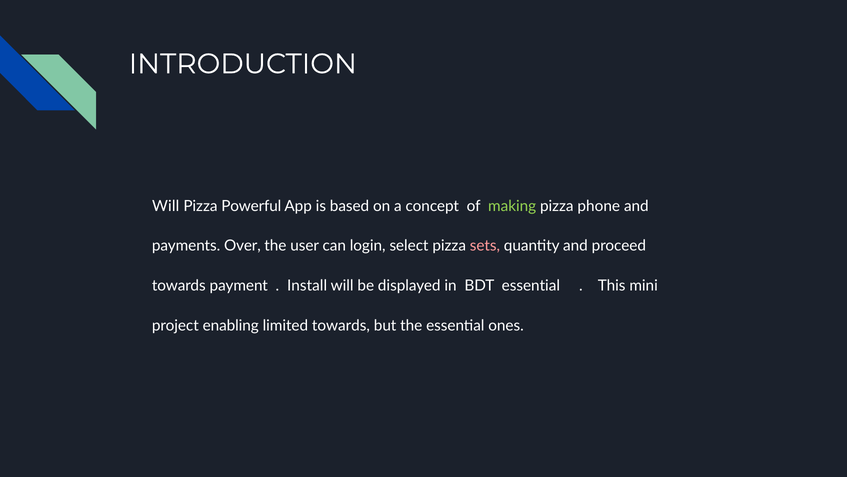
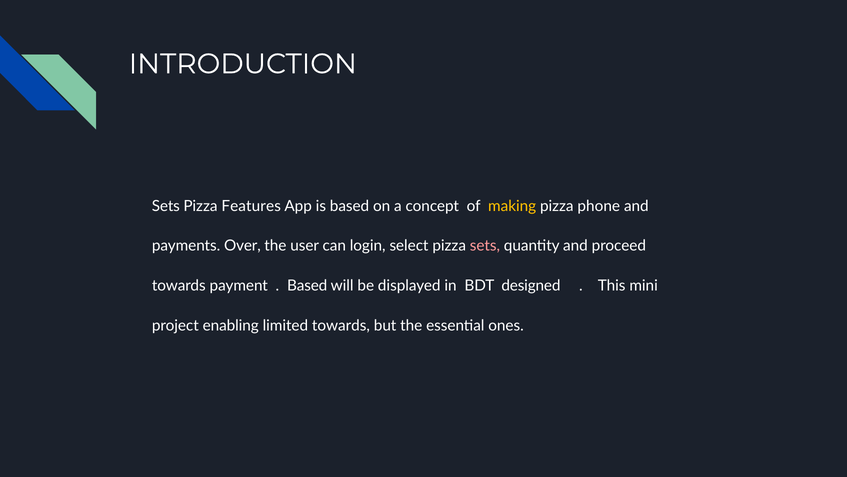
Will: Will -> Sets (166, 206)
Powerful: Powerful -> Features (251, 206)
making colour: light green -> yellow (512, 206)
Install: Install -> Based (307, 286)
BDT essential: essential -> designed (531, 286)
